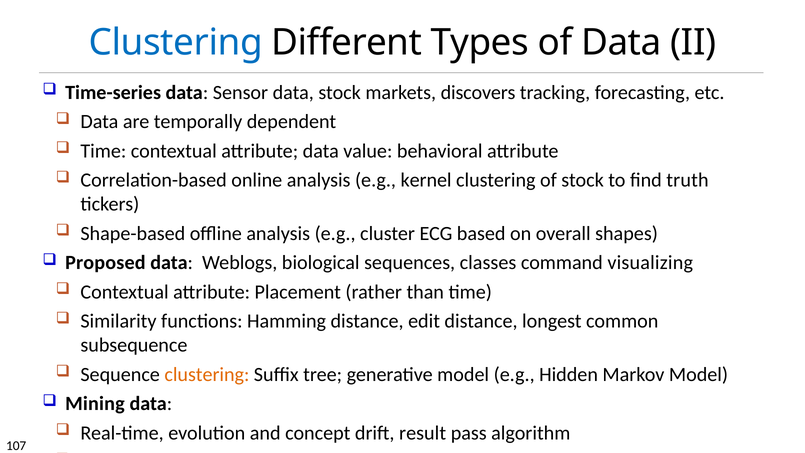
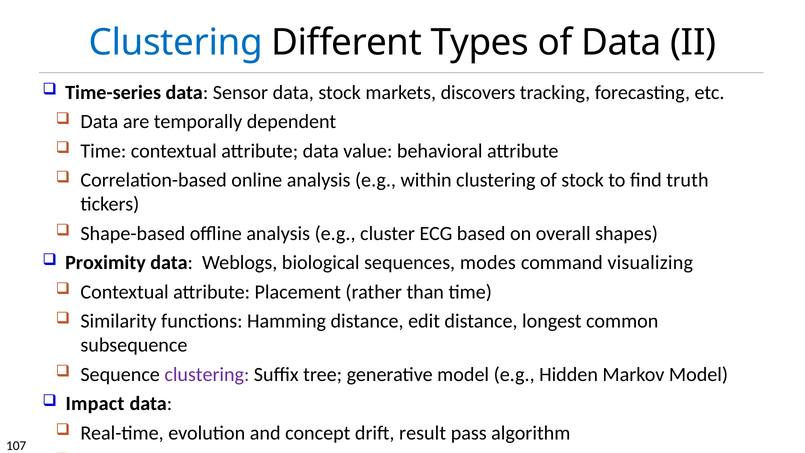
kernel: kernel -> within (426, 180)
Proposed: Proposed -> Proximity (105, 263)
classes: classes -> modes (488, 263)
clustering colour: orange -> purple (207, 374)
Mining: Mining -> Impact (95, 404)
